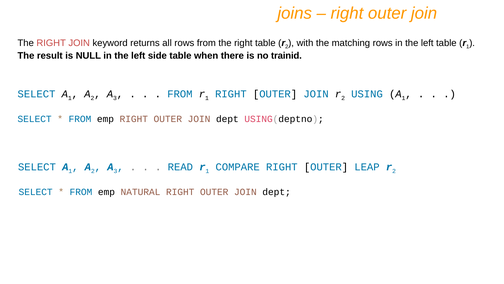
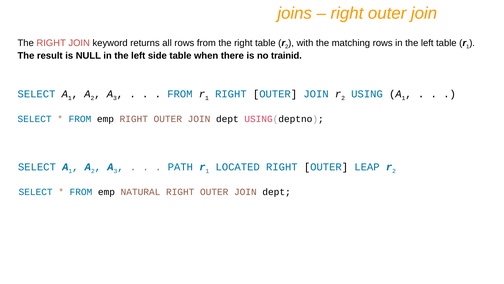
READ: READ -> PATH (180, 167)
COMPARE: COMPARE -> LOCATED (238, 167)
